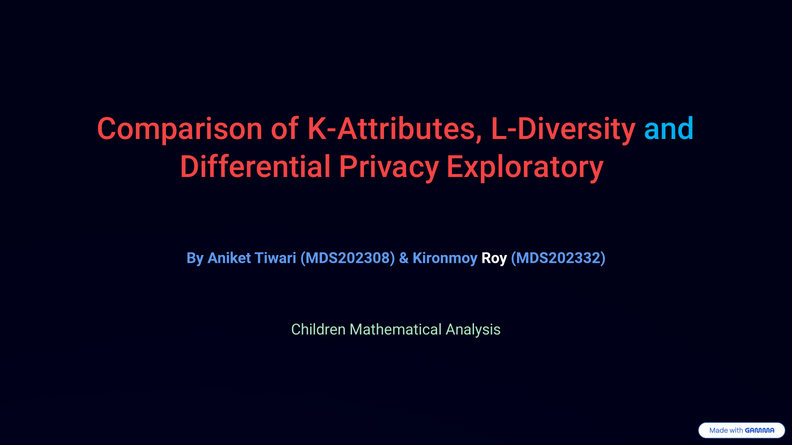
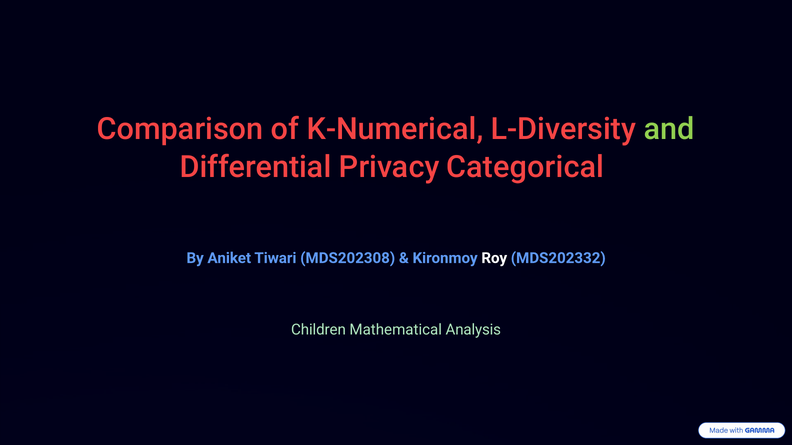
K-Attributes: K-Attributes -> K-Numerical (395, 129)
and colour: light blue -> light green (669, 129)
Exploratory: Exploratory -> Categorical (525, 167)
